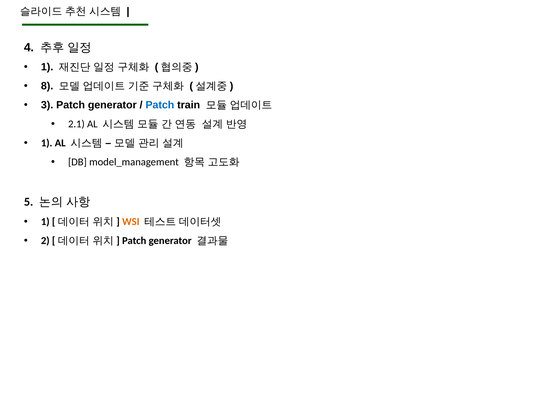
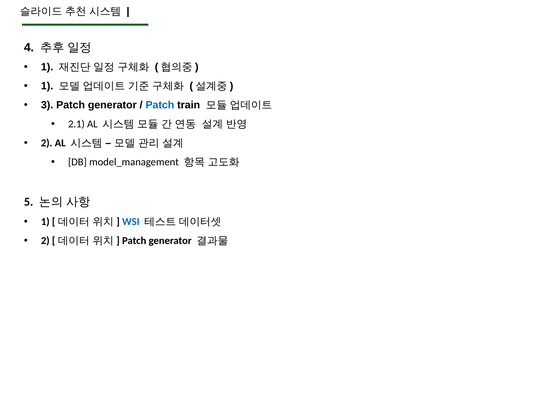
8: 8 -> 1 (47, 86)
1: 1 -> 2 (47, 143)
WSI colour: orange -> blue (131, 222)
